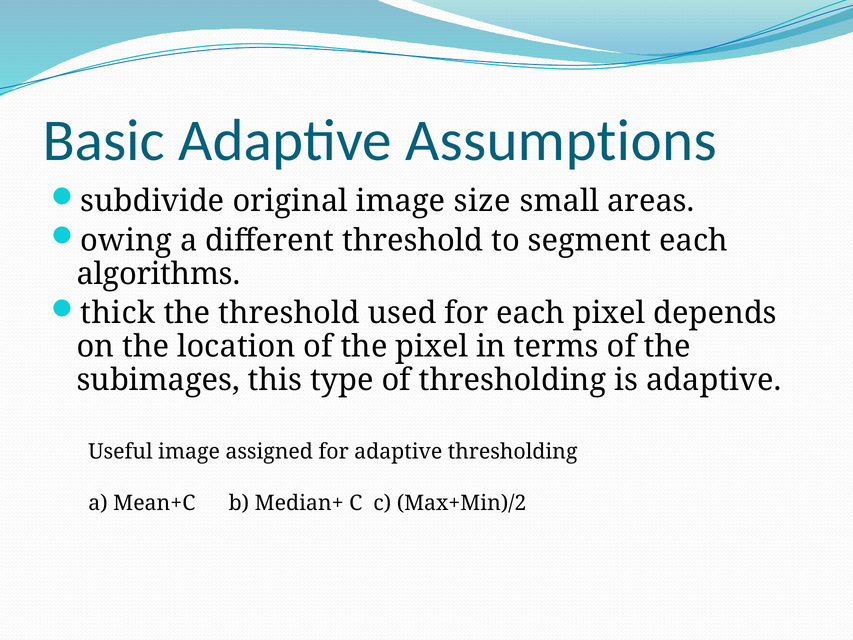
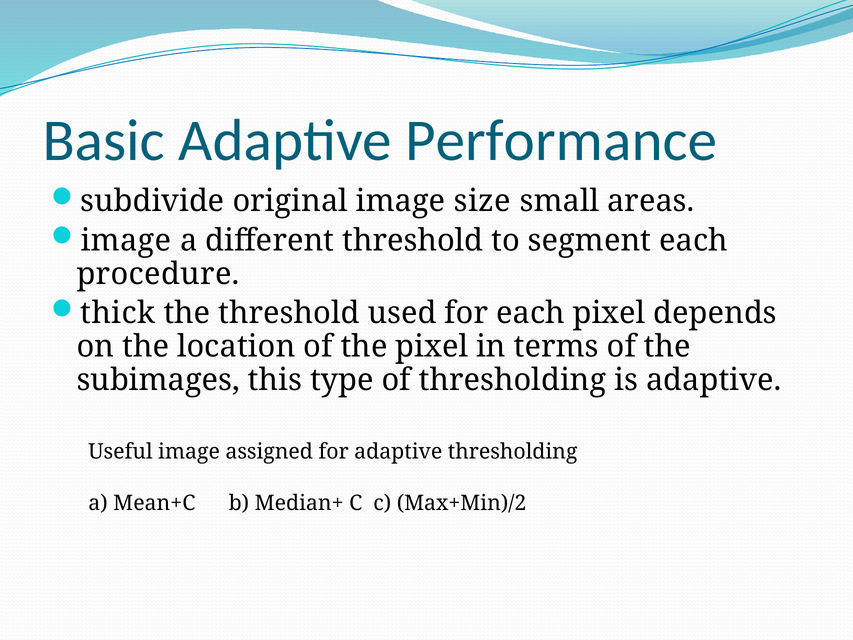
Assumptions: Assumptions -> Performance (561, 141)
owing: owing -> image (126, 241)
algorithms: algorithms -> procedure (158, 274)
